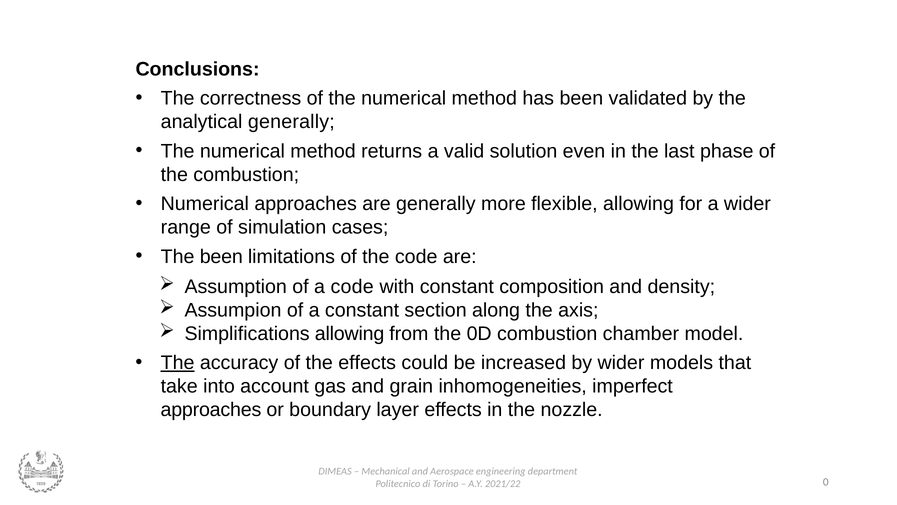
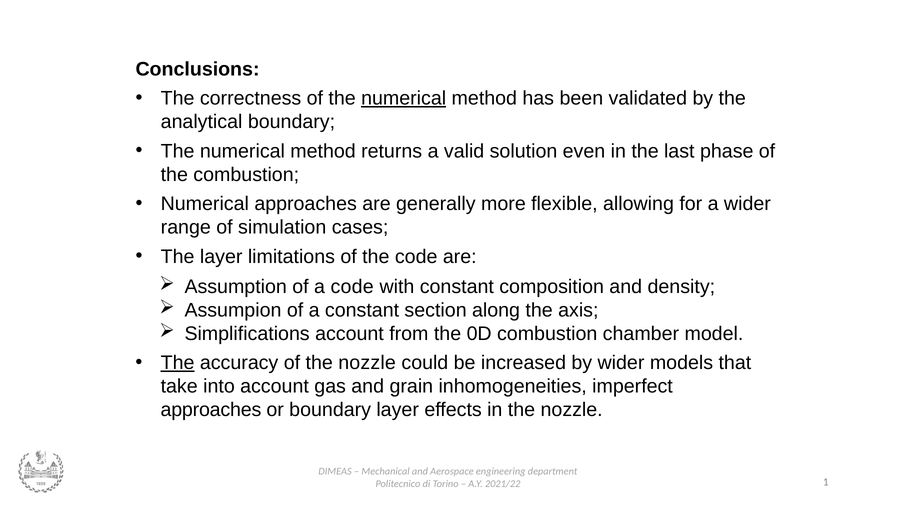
numerical underline: none -> present (404, 98)
analytical generally: generally -> boundary (291, 122)
The been: been -> layer (221, 256)
Simplifications allowing: allowing -> account (349, 334)
of the effects: effects -> nozzle (367, 362)
0: 0 -> 1 (826, 482)
